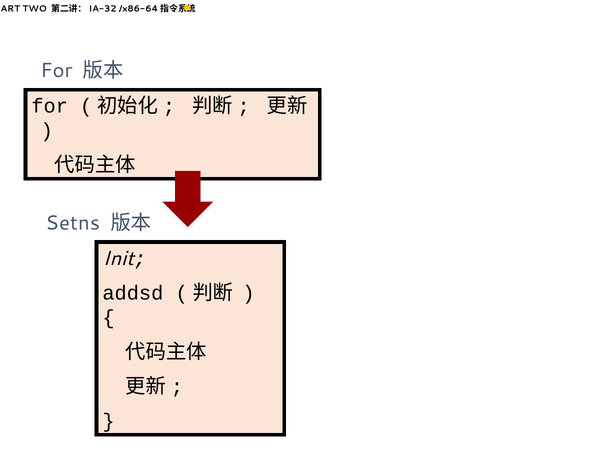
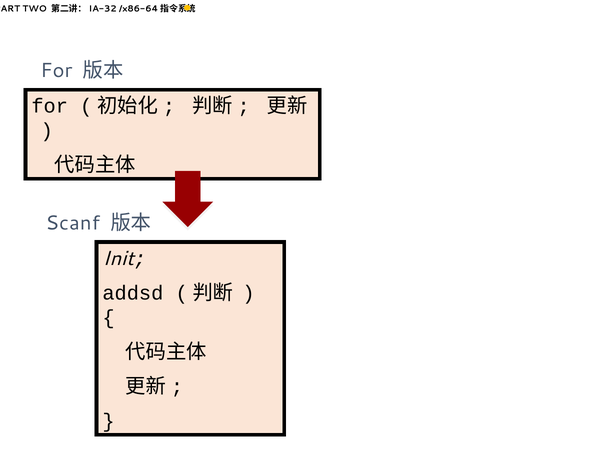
Setns: Setns -> Scanf (73, 223)
